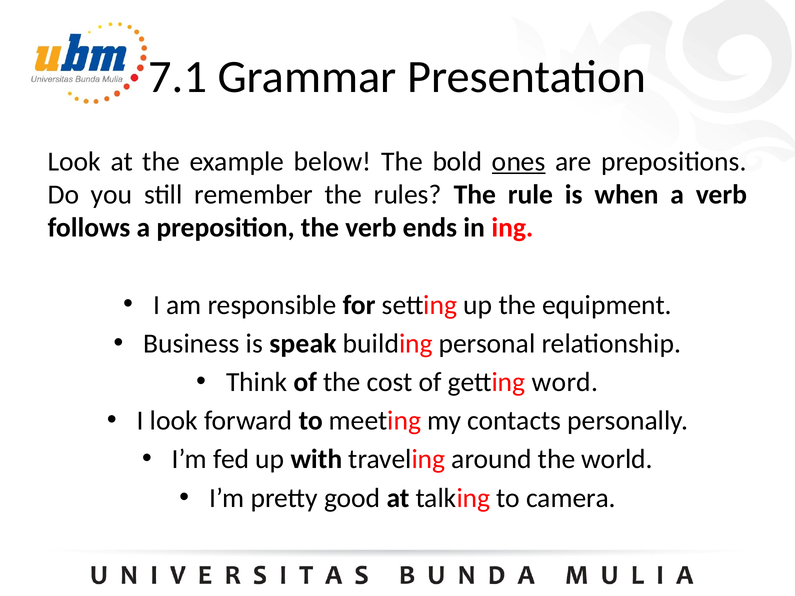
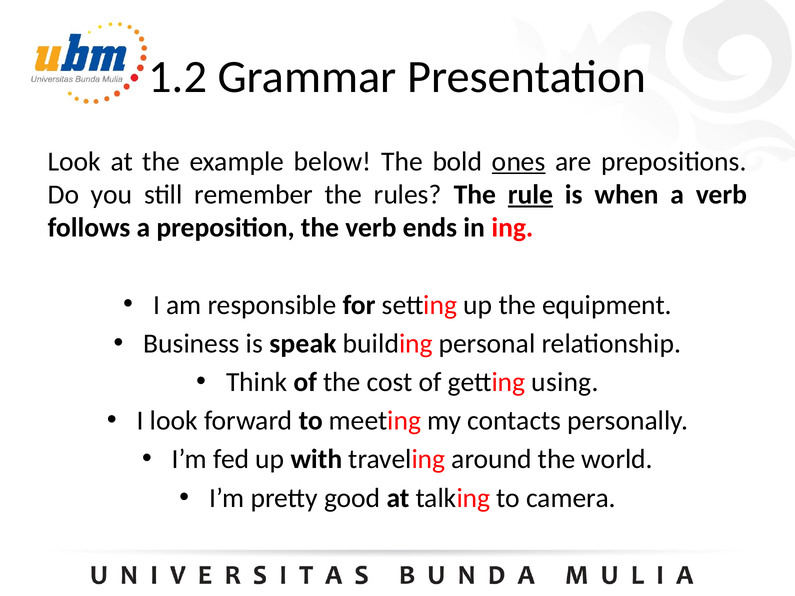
7.1: 7.1 -> 1.2 (178, 77)
rule underline: none -> present (530, 195)
word: word -> using (565, 382)
